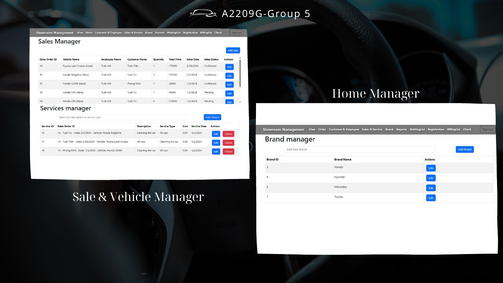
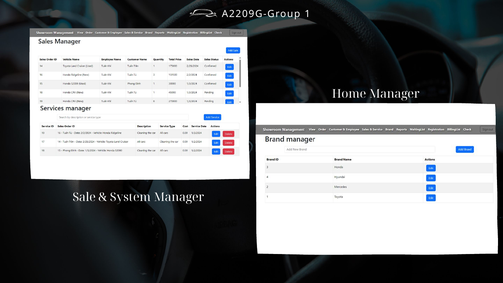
5: 5 -> 1 (307, 14)
Vehicle: Vehicle -> System (130, 197)
